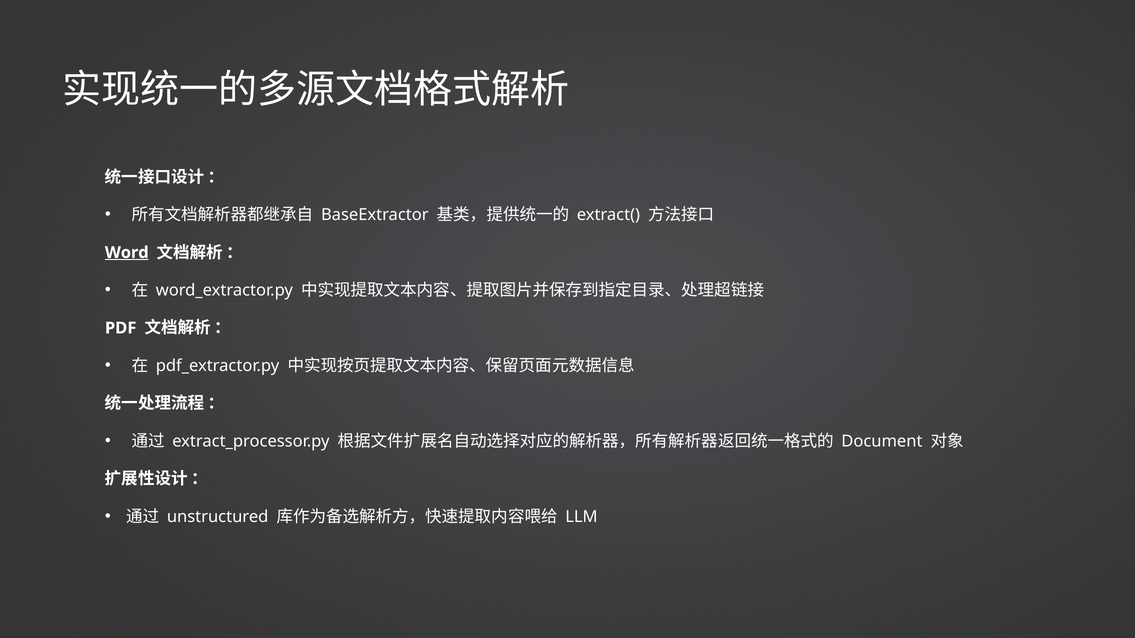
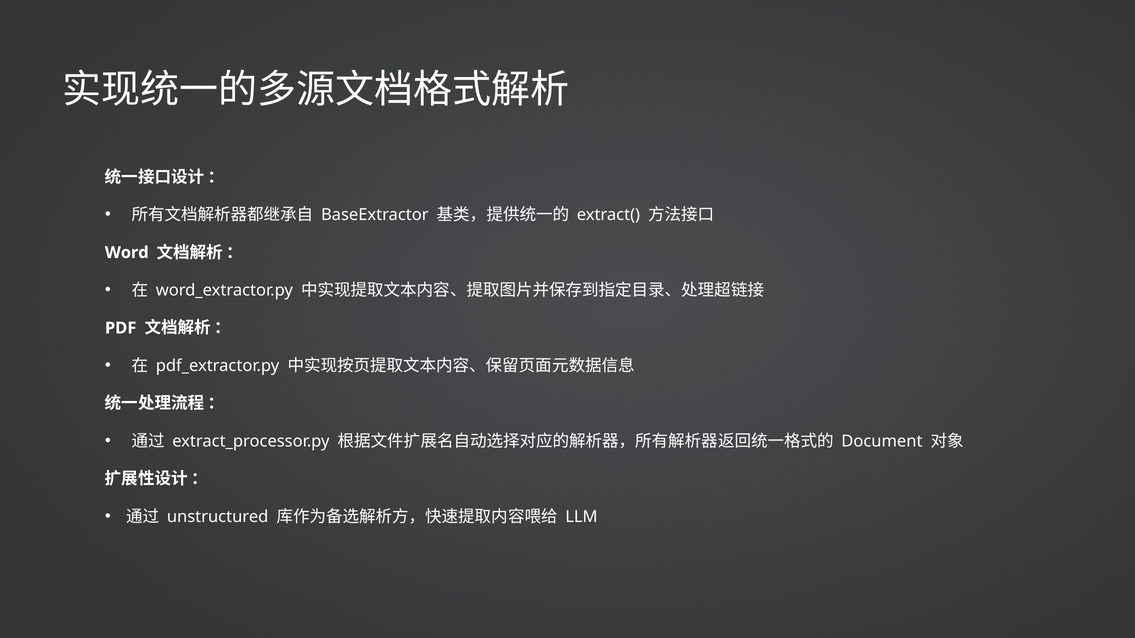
Word underline: present -> none (127, 253)
